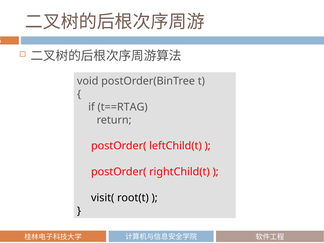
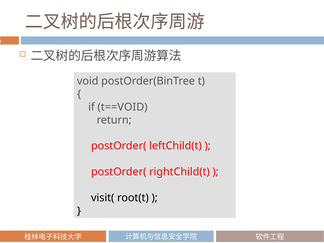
t==RTAG: t==RTAG -> t==VOID (123, 107)
